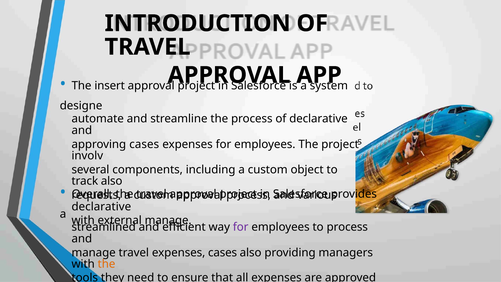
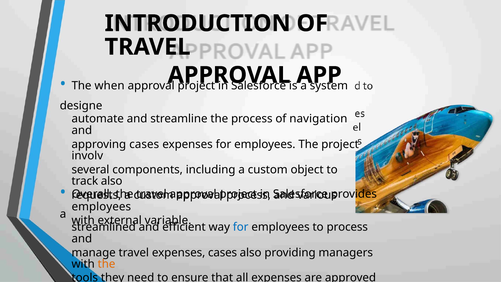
insert: insert -> when (110, 86)
of declarative: declarative -> navigation (318, 119)
declarative: declarative -> employees (101, 206)
manage: manage -> variable (168, 220)
for colour: purple -> blue (241, 227)
